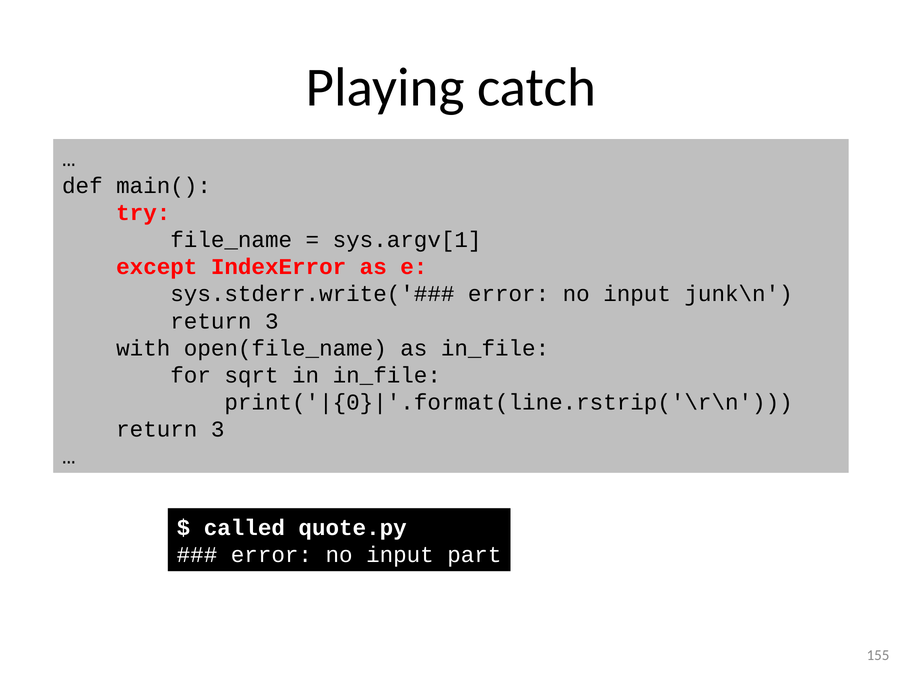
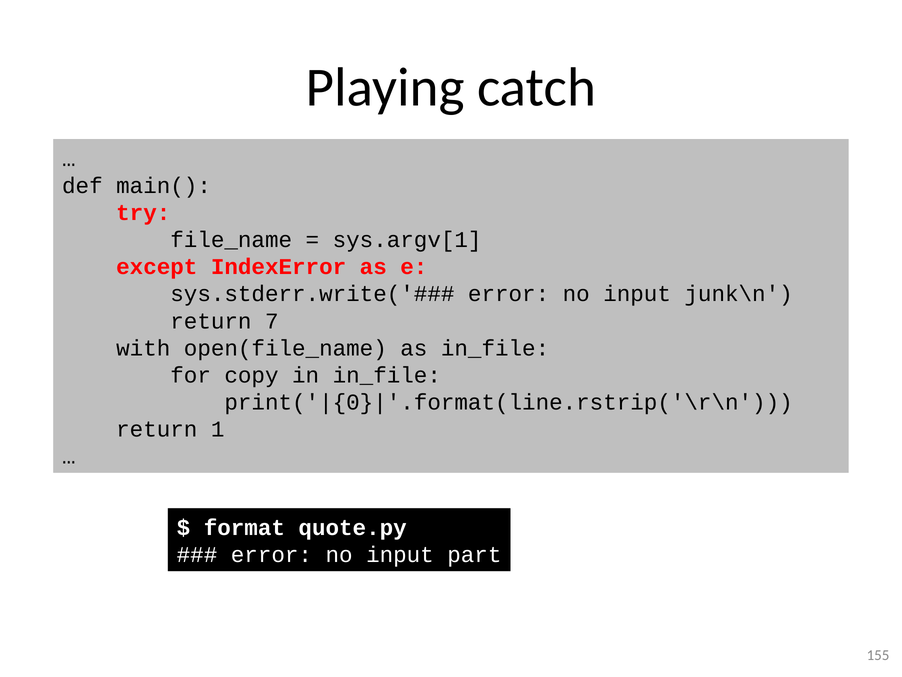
3: 3 -> 7 (272, 321)
sqrt: sqrt -> copy (251, 375)
3: 3 -> 1 (218, 429)
called: called -> format (244, 527)
